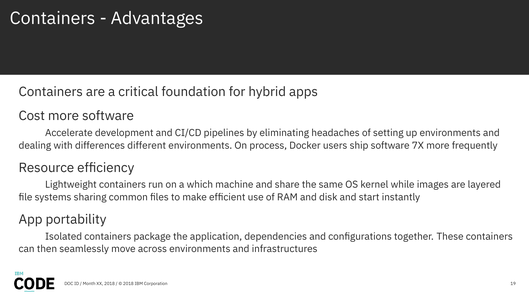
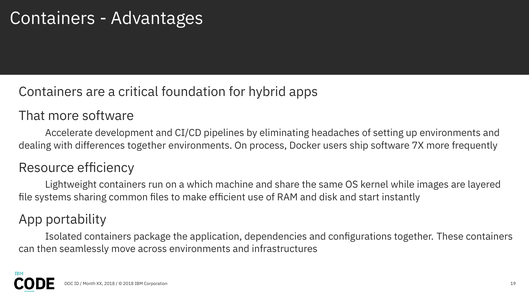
Cost: Cost -> That (32, 116)
differences different: different -> together (147, 145)
